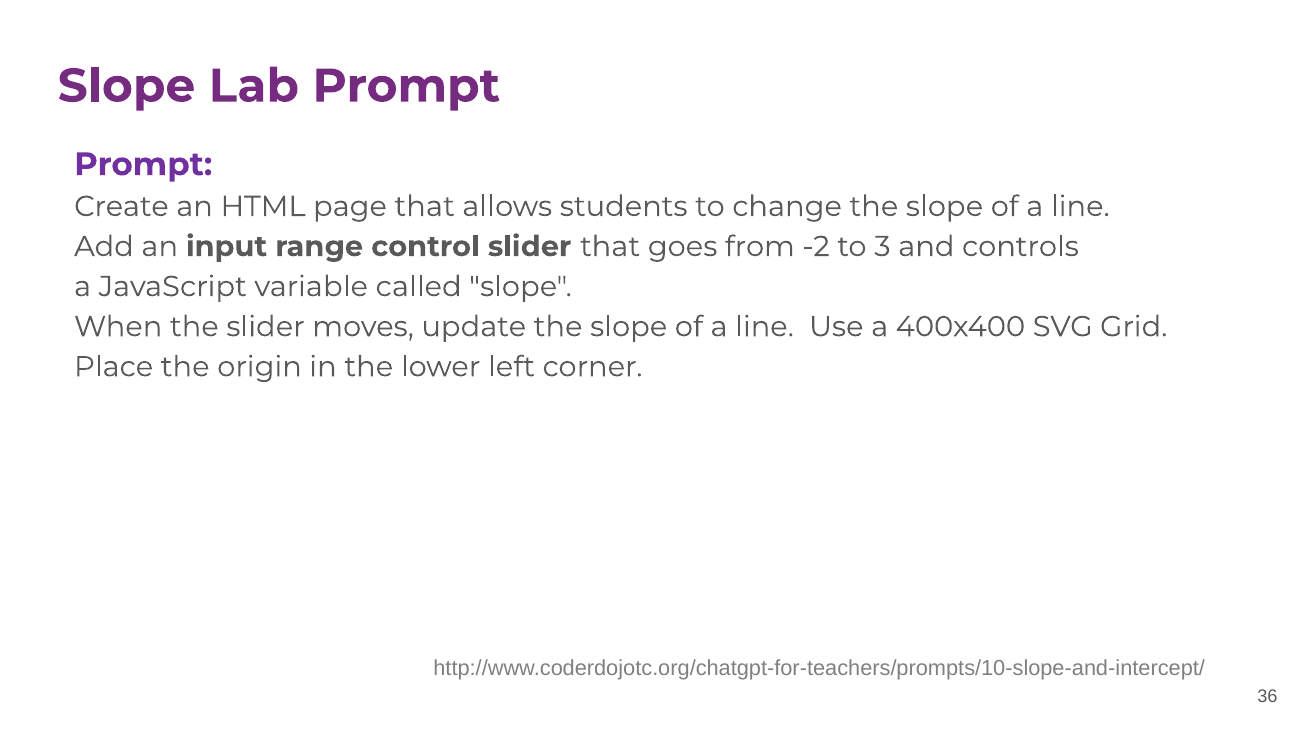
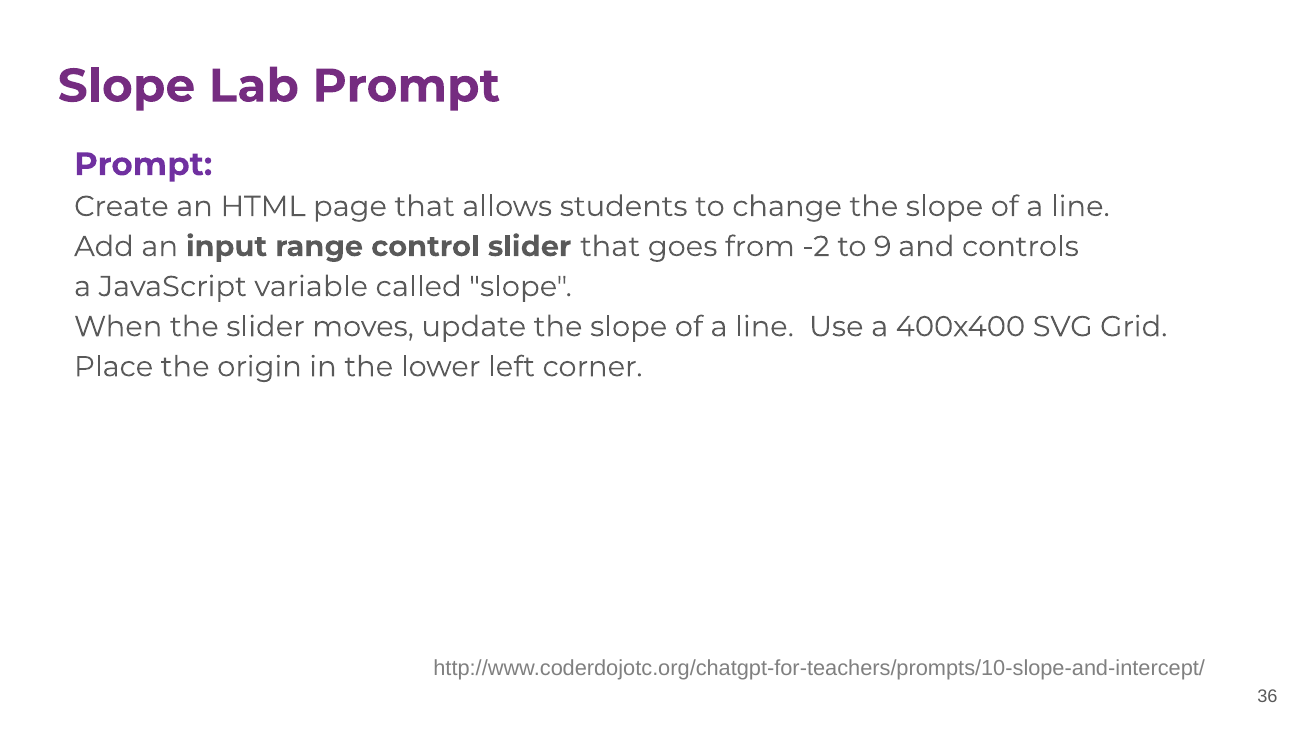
3: 3 -> 9 (883, 246)
